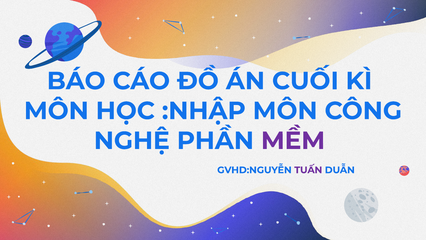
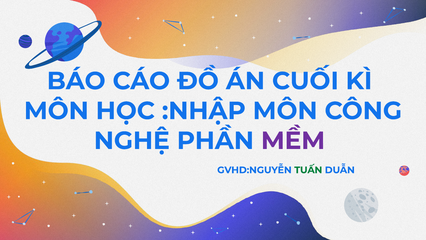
TUẤN colour: purple -> green (308, 170)
